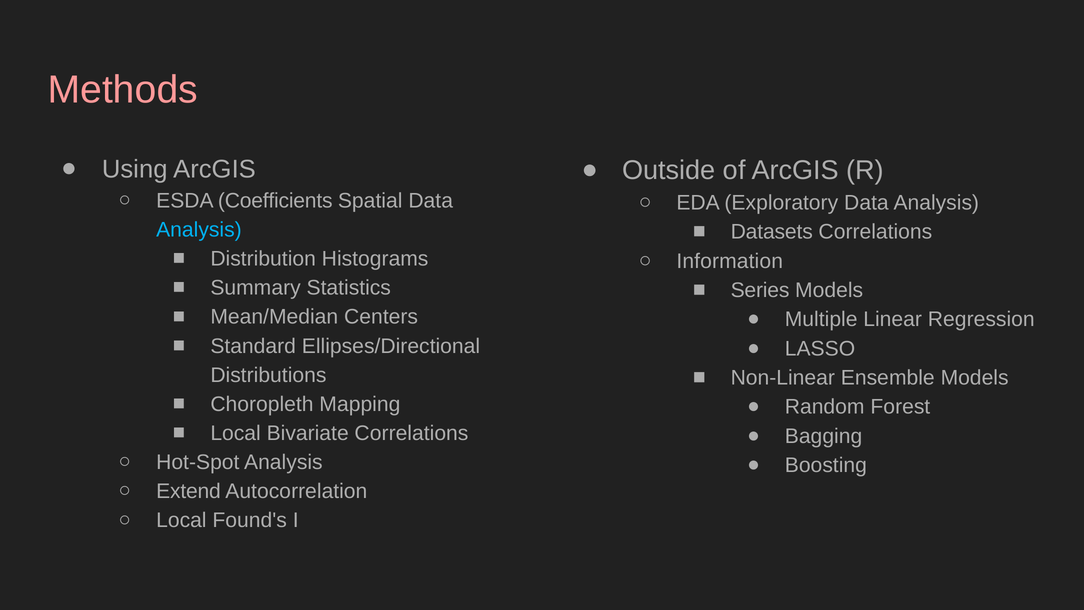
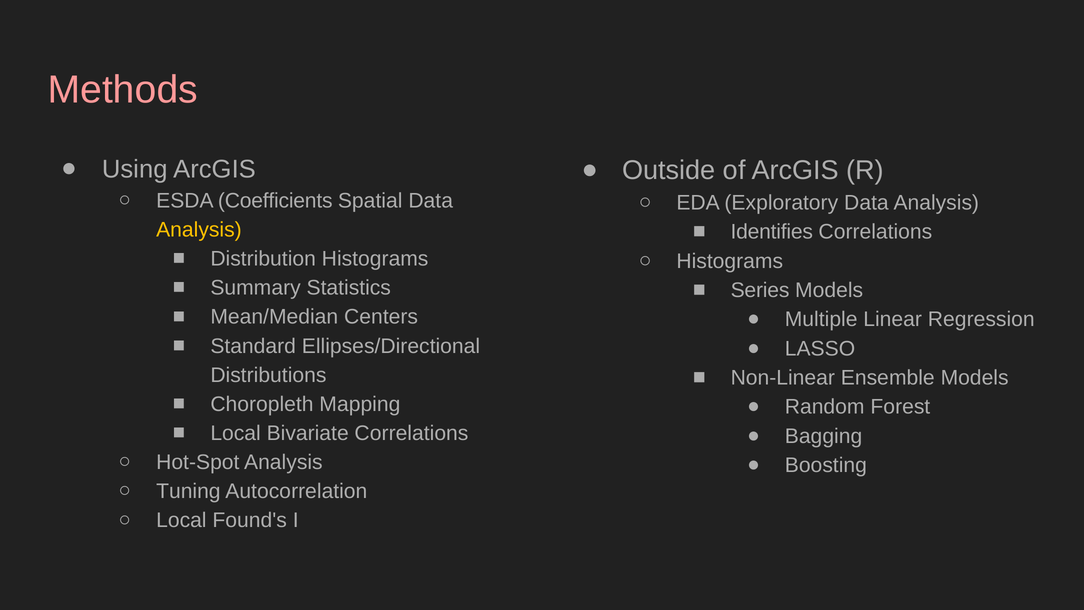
Analysis colour: light blue -> yellow (199, 230)
Datasets: Datasets -> Identifies (772, 232)
Information: Information -> Histograms (730, 261)
Extend: Extend -> Tuning (188, 491)
